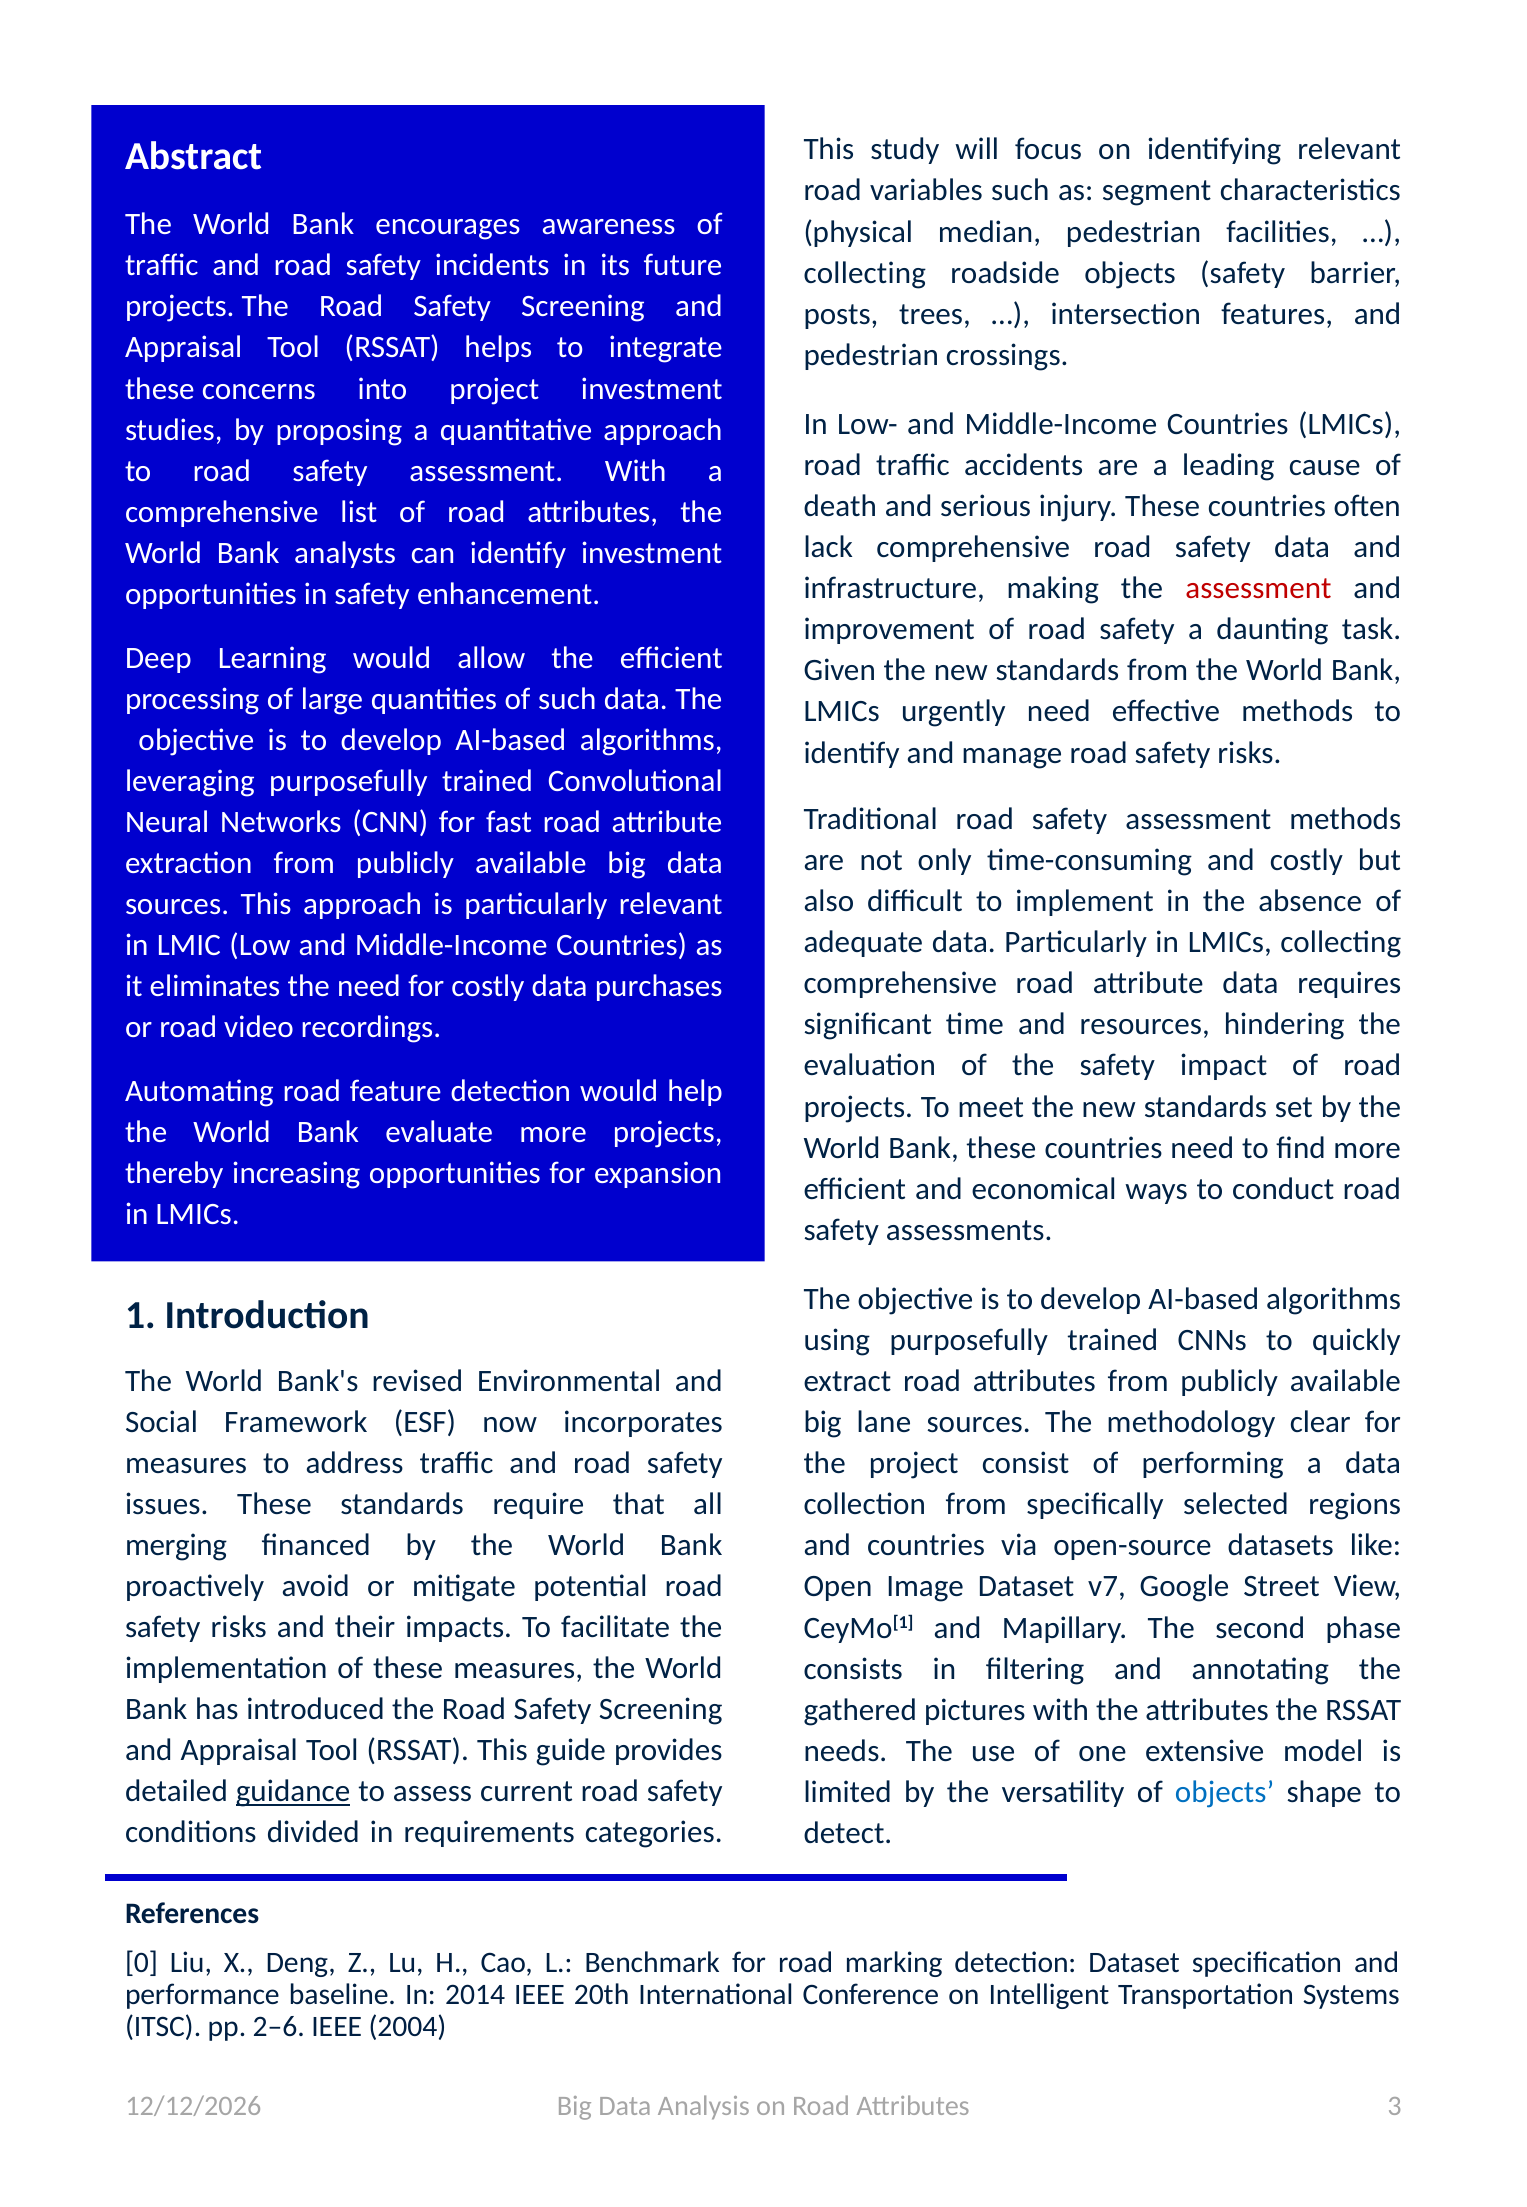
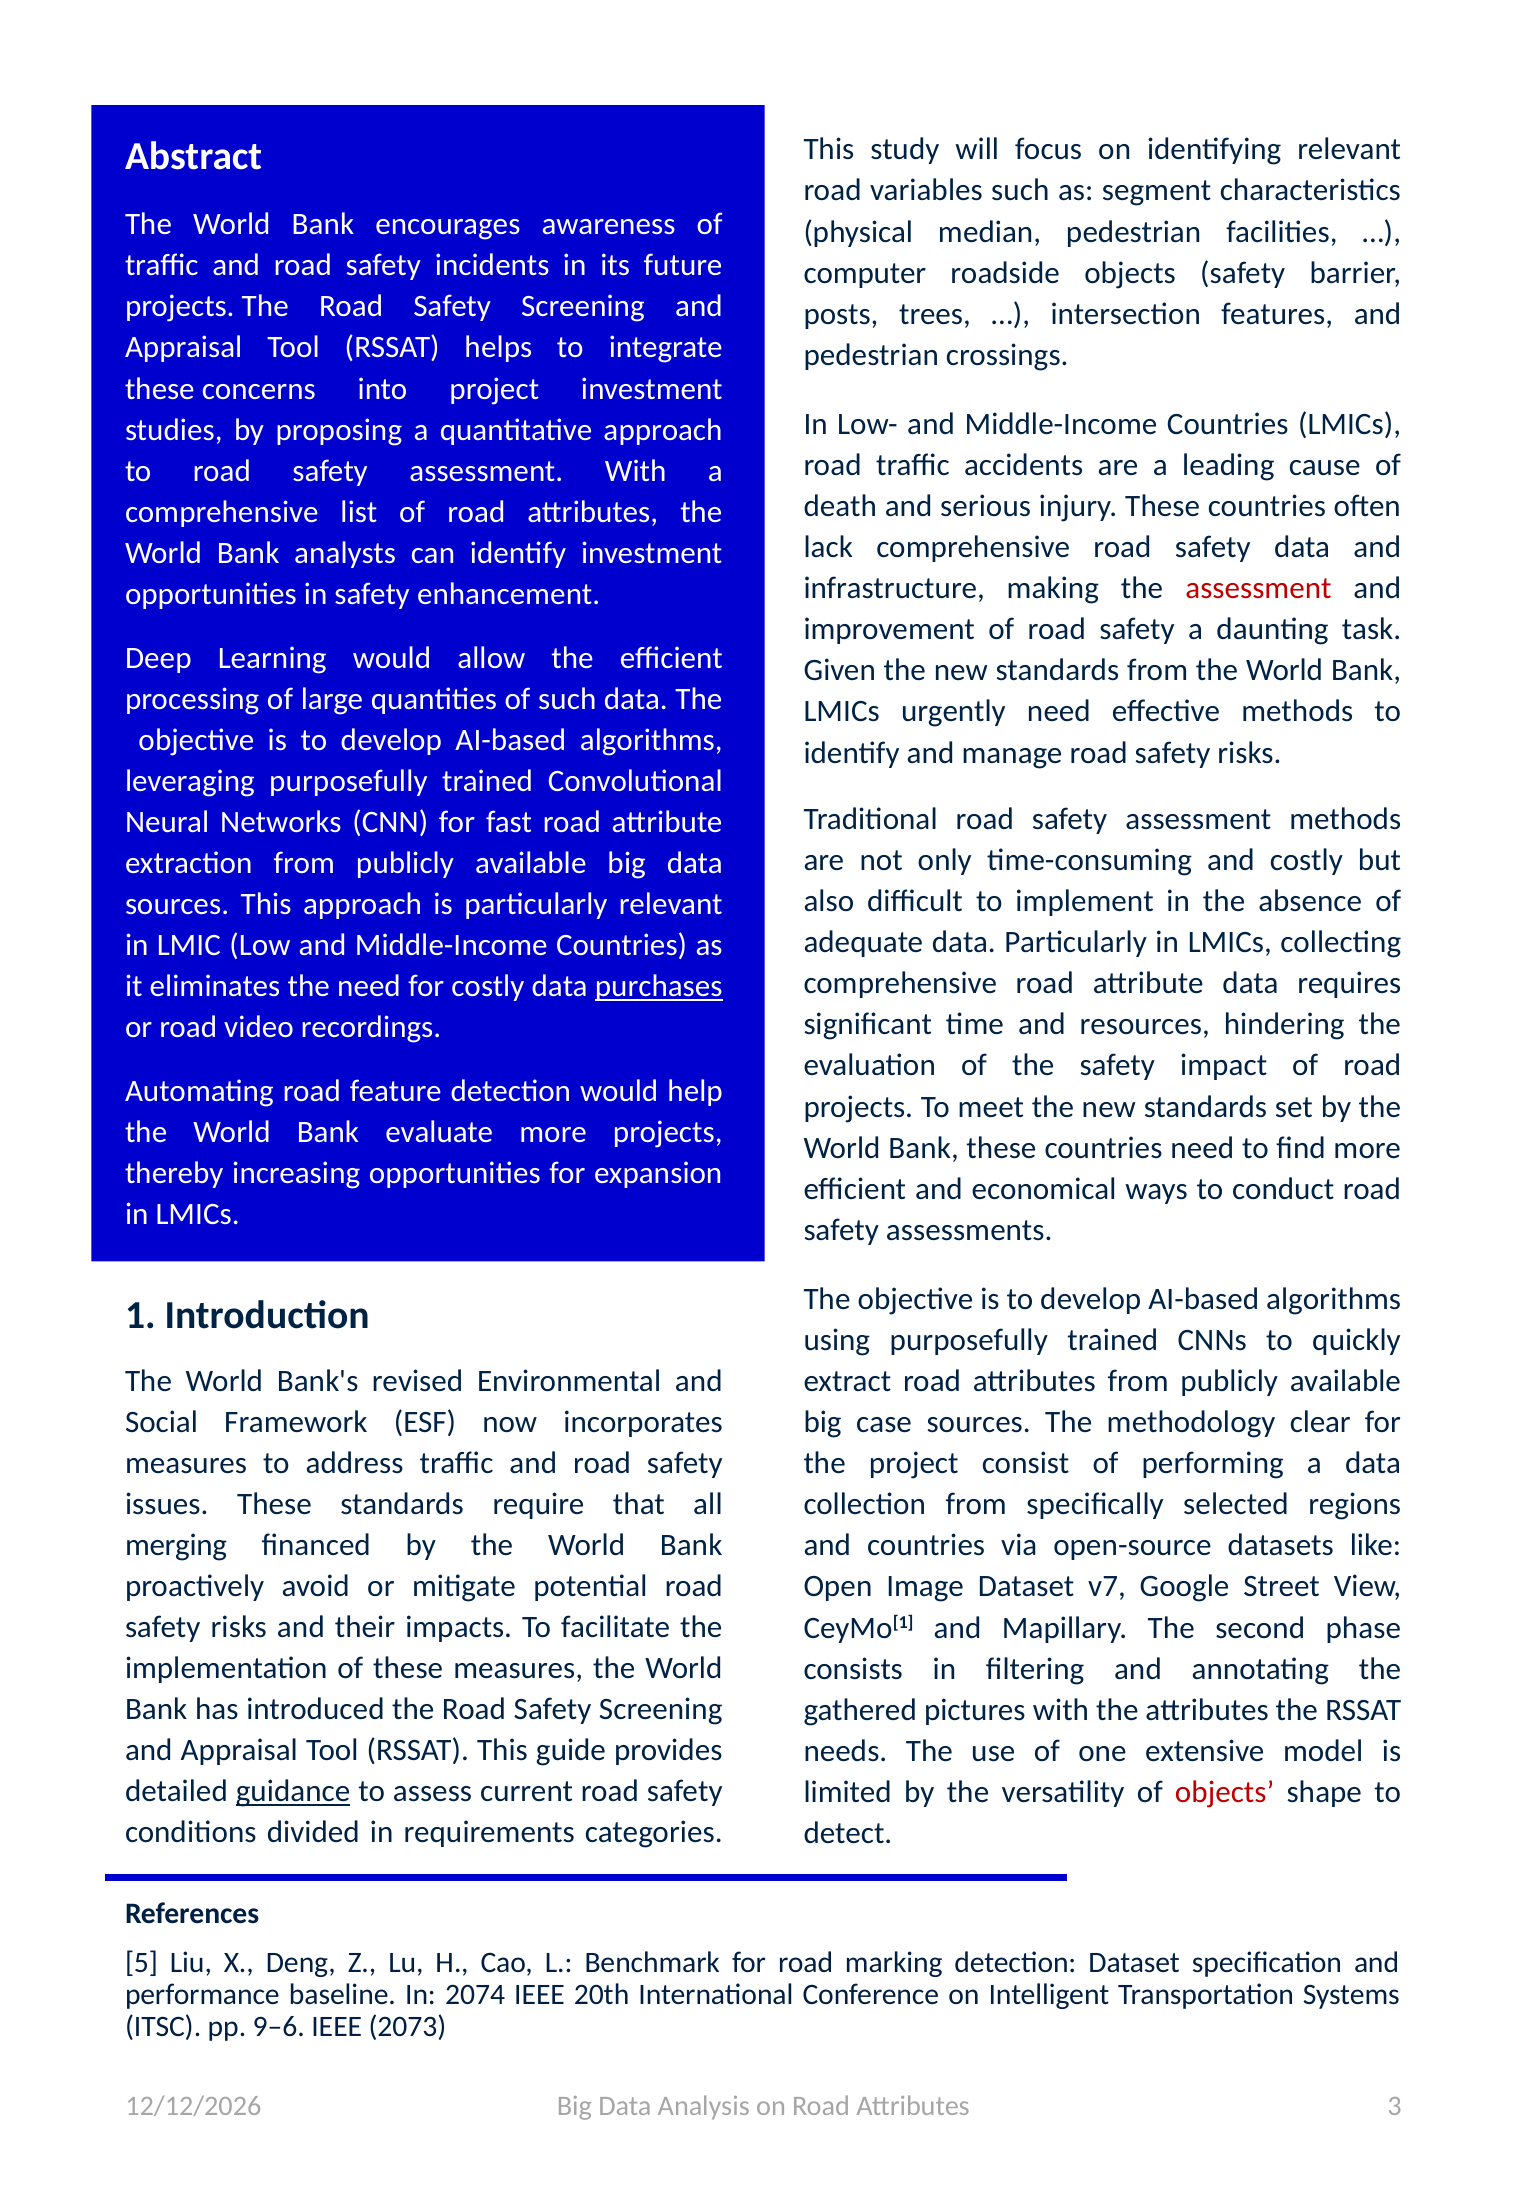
collecting: collecting -> computer (865, 273)
purchases underline: none -> present (659, 986)
lane: lane -> case (884, 1422)
objects colour: blue -> red (1225, 1791)
0: 0 -> 5 (141, 1962)
2014: 2014 -> 2074 (475, 1994)
2–6: 2–6 -> 9–6 (279, 2026)
2004: 2004 -> 2073 (407, 2026)
